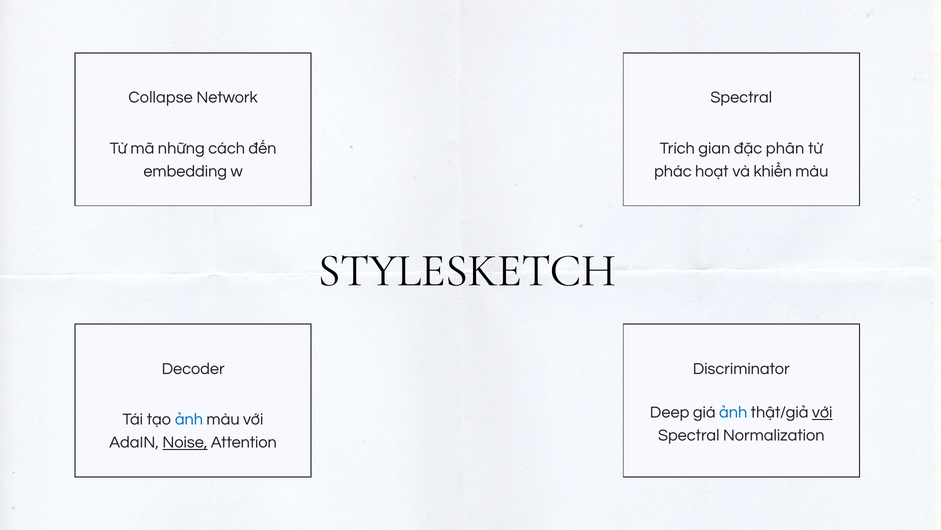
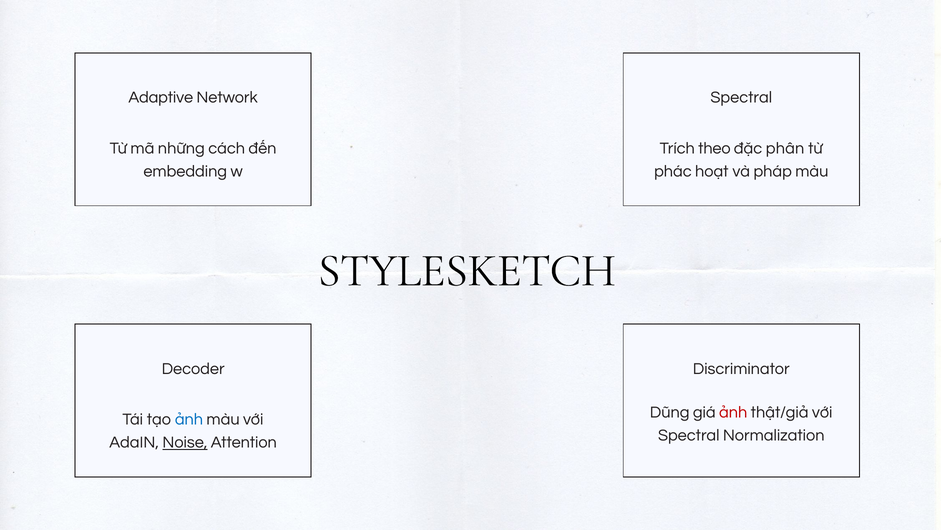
Collapse: Collapse -> Adaptive (161, 97)
gian: gian -> theo (714, 148)
khiển: khiển -> pháp (773, 171)
Deep: Deep -> Dũng (670, 412)
ảnh colour: blue -> red (733, 412)
với underline: present -> none (822, 412)
